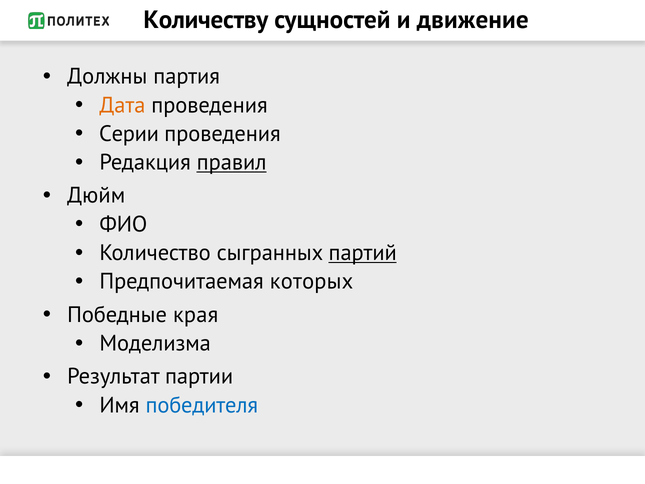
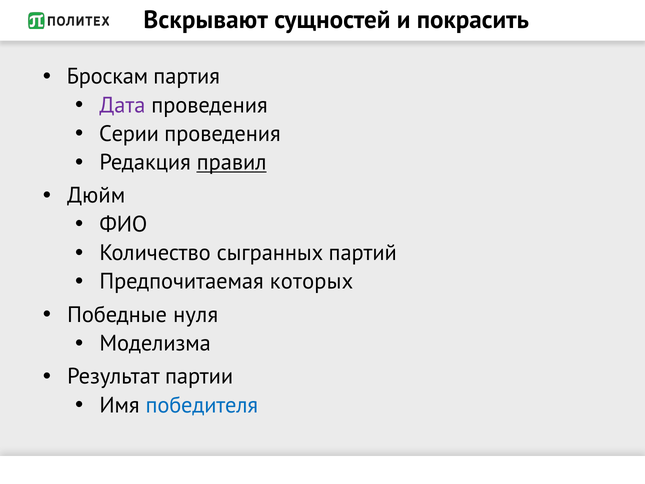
Количеству: Количеству -> Вскрывают (206, 20)
движение: движение -> покрасить (473, 20)
Должны: Должны -> Броскам (107, 76)
Дата colour: orange -> purple (122, 105)
партий underline: present -> none (363, 253)
края: края -> нуля (196, 315)
